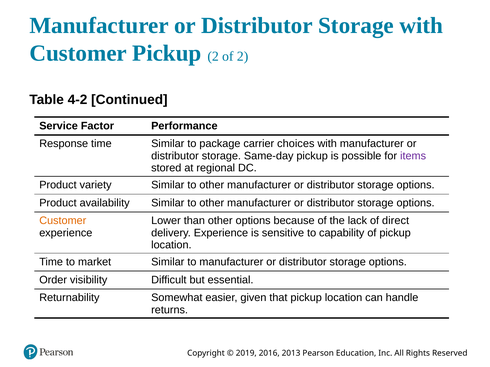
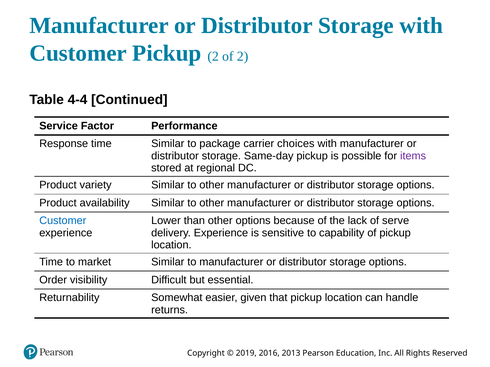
4-2: 4-2 -> 4-4 (78, 100)
Customer colour: orange -> blue (63, 221)
direct: direct -> serve (396, 221)
